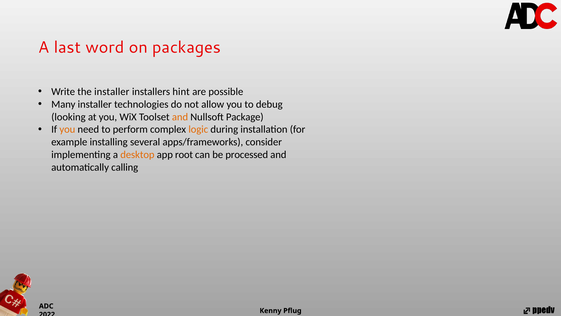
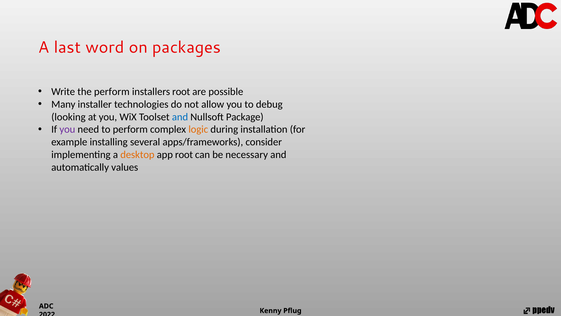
the installer: installer -> perform (112, 91)
installers hint: hint -> root (181, 91)
and colour: orange -> blue (180, 117)
you colour: orange -> purple (67, 129)
processed: processed -> necessary (247, 155)
calling: calling -> values (125, 167)
